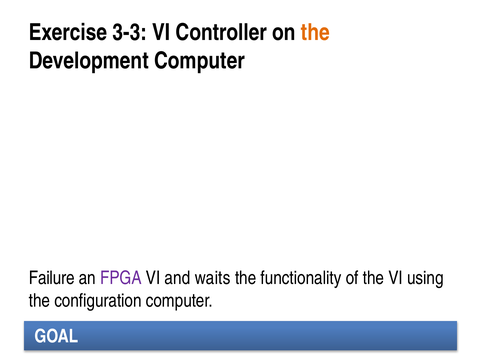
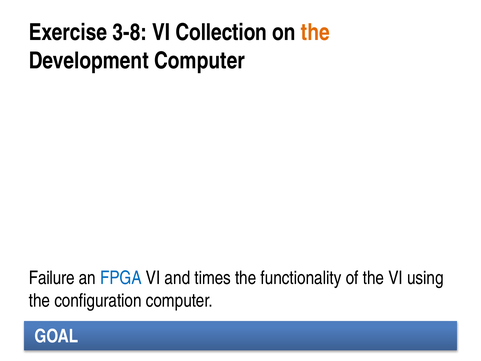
3-3: 3-3 -> 3-8 (130, 33)
Controller: Controller -> Collection (221, 33)
FPGA colour: purple -> blue (121, 278)
waits: waits -> times (213, 278)
